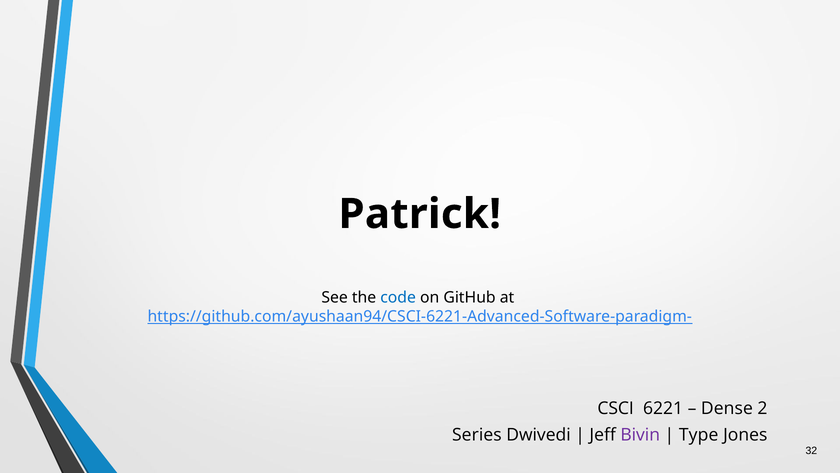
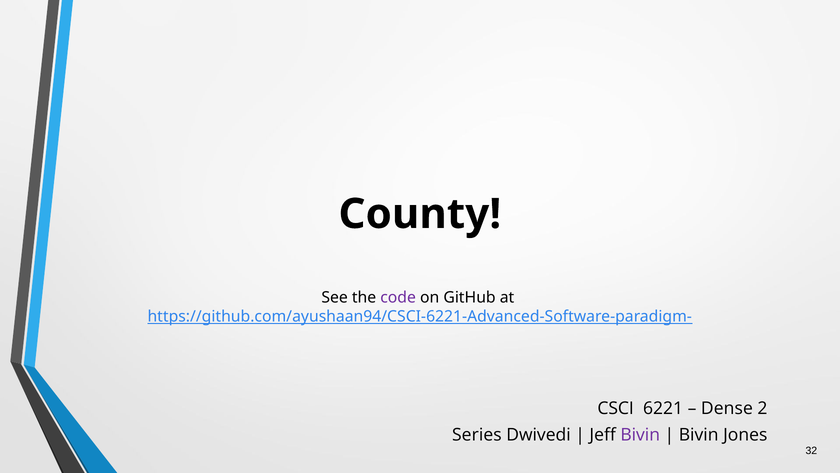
Patrick: Patrick -> County (420, 214)
code colour: blue -> purple (398, 297)
Type: Type -> Bivin (699, 434)
